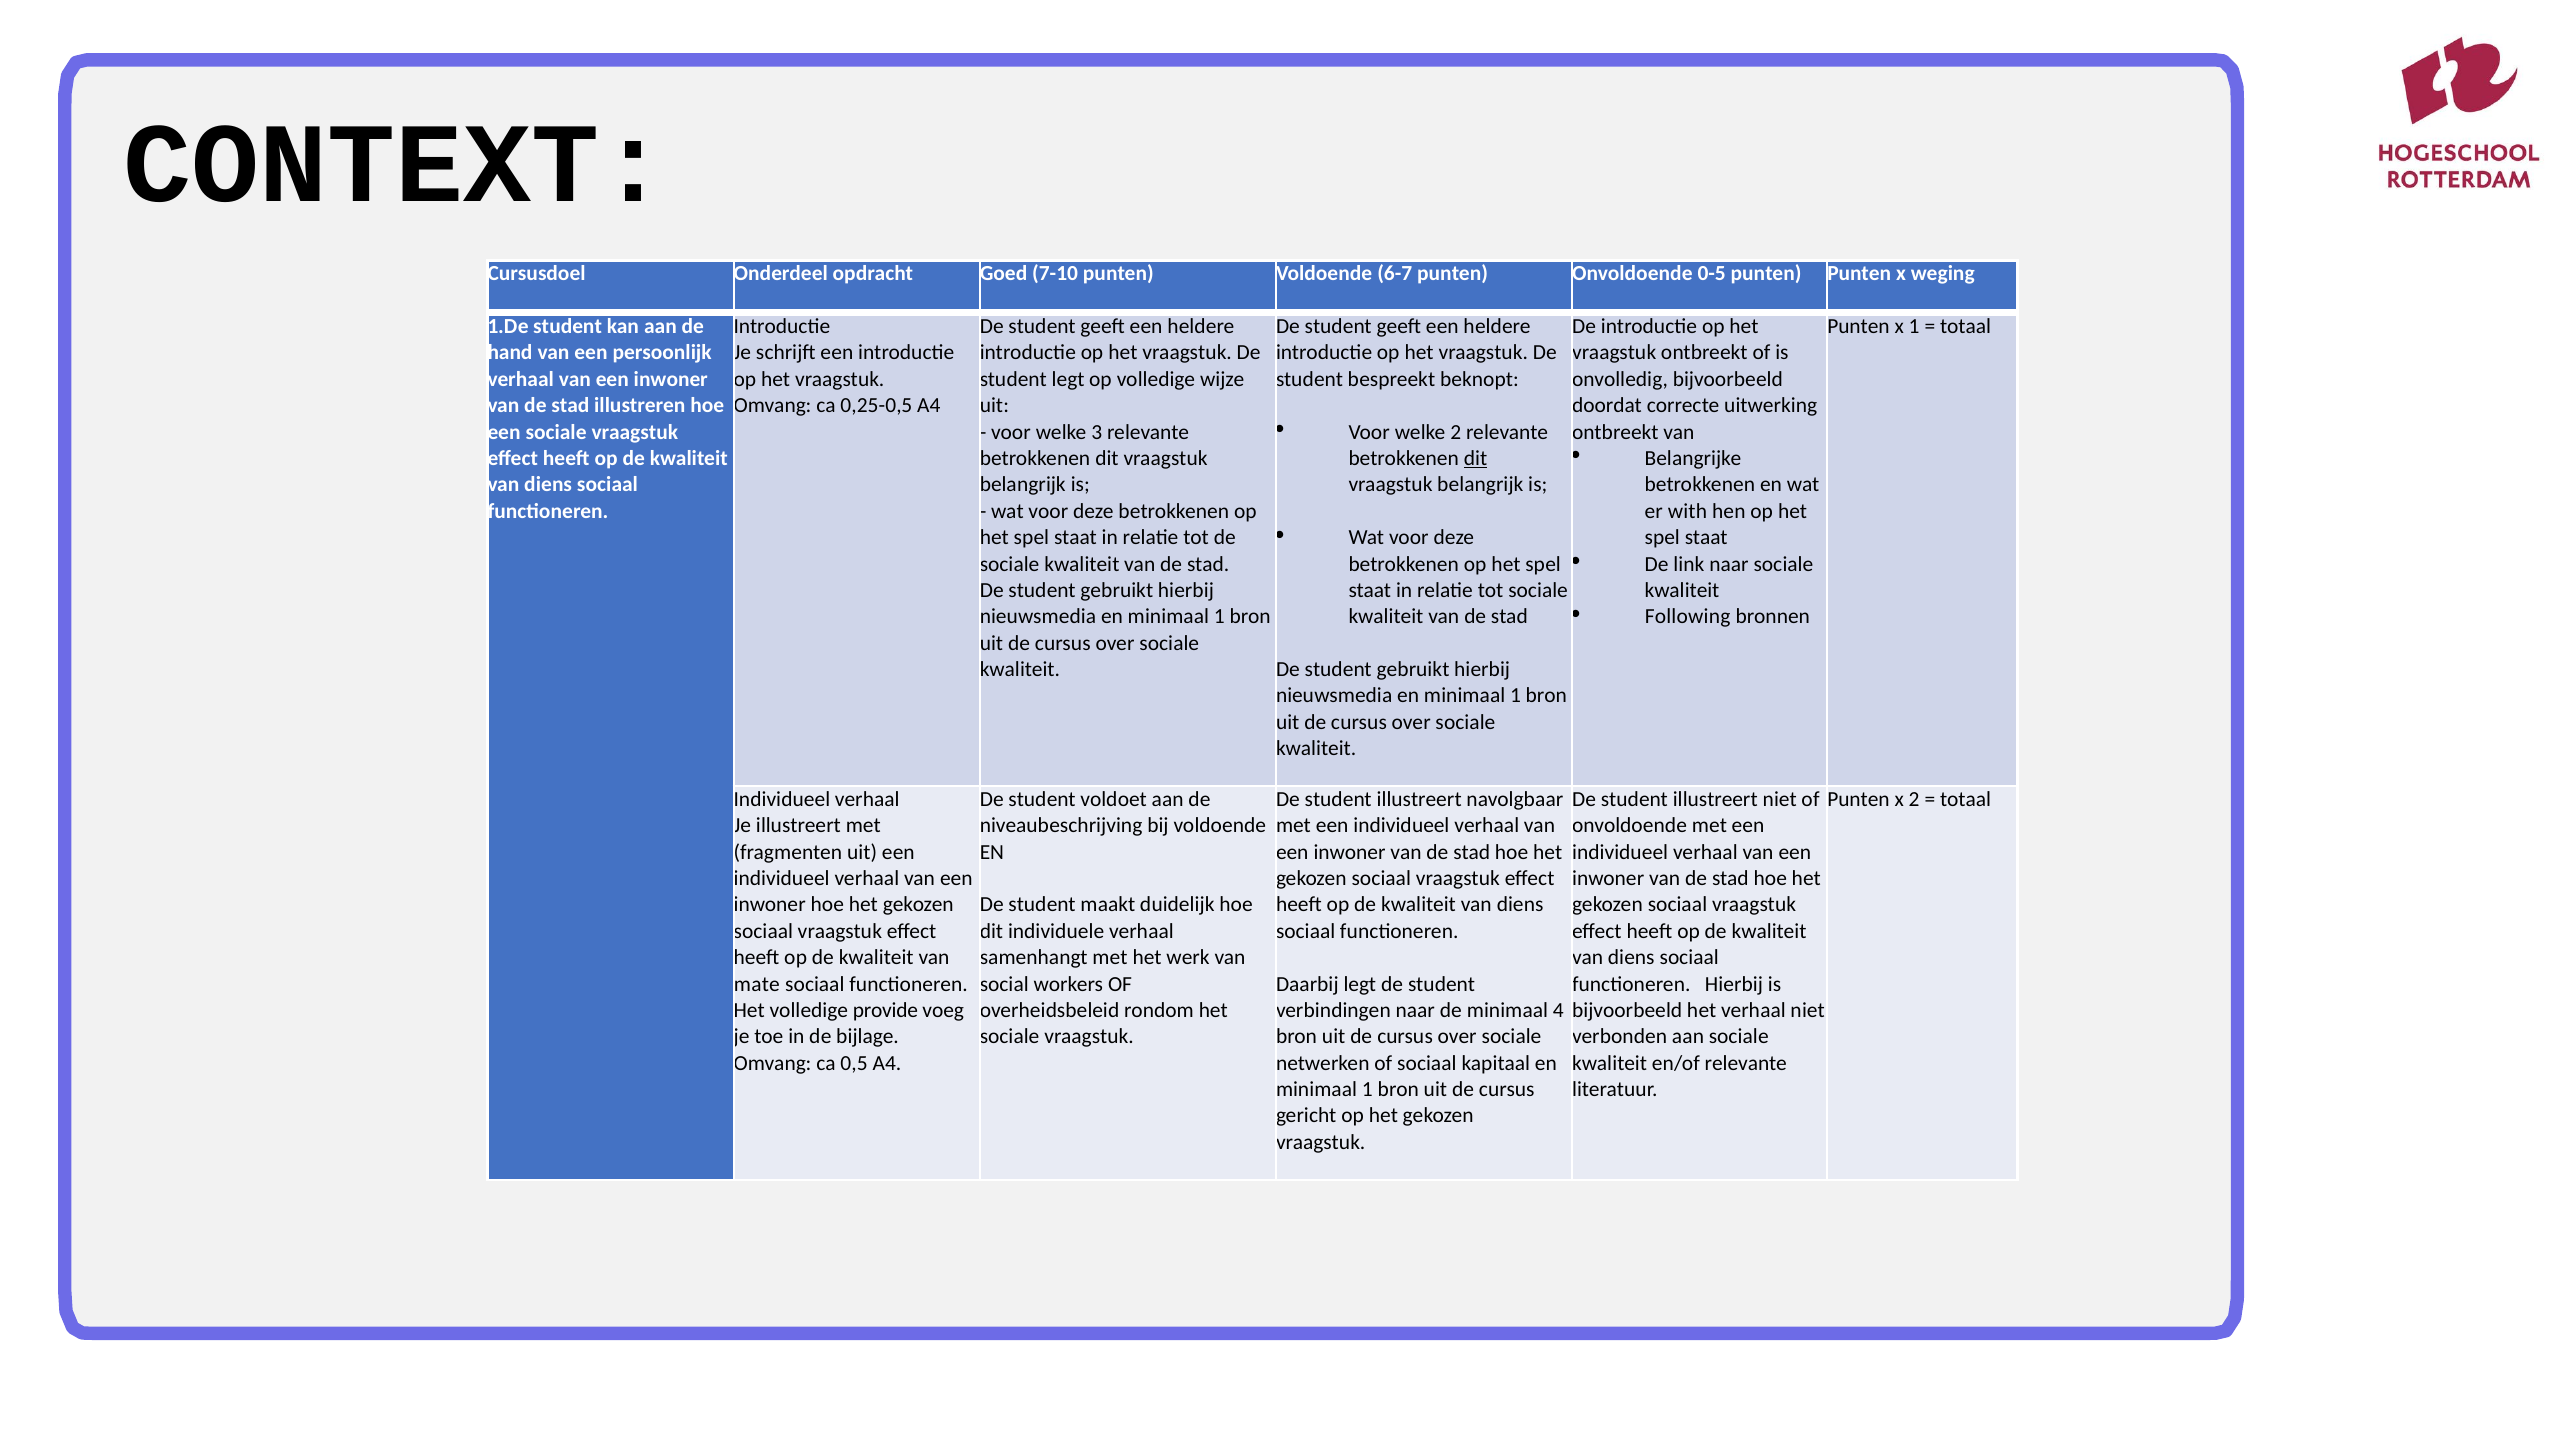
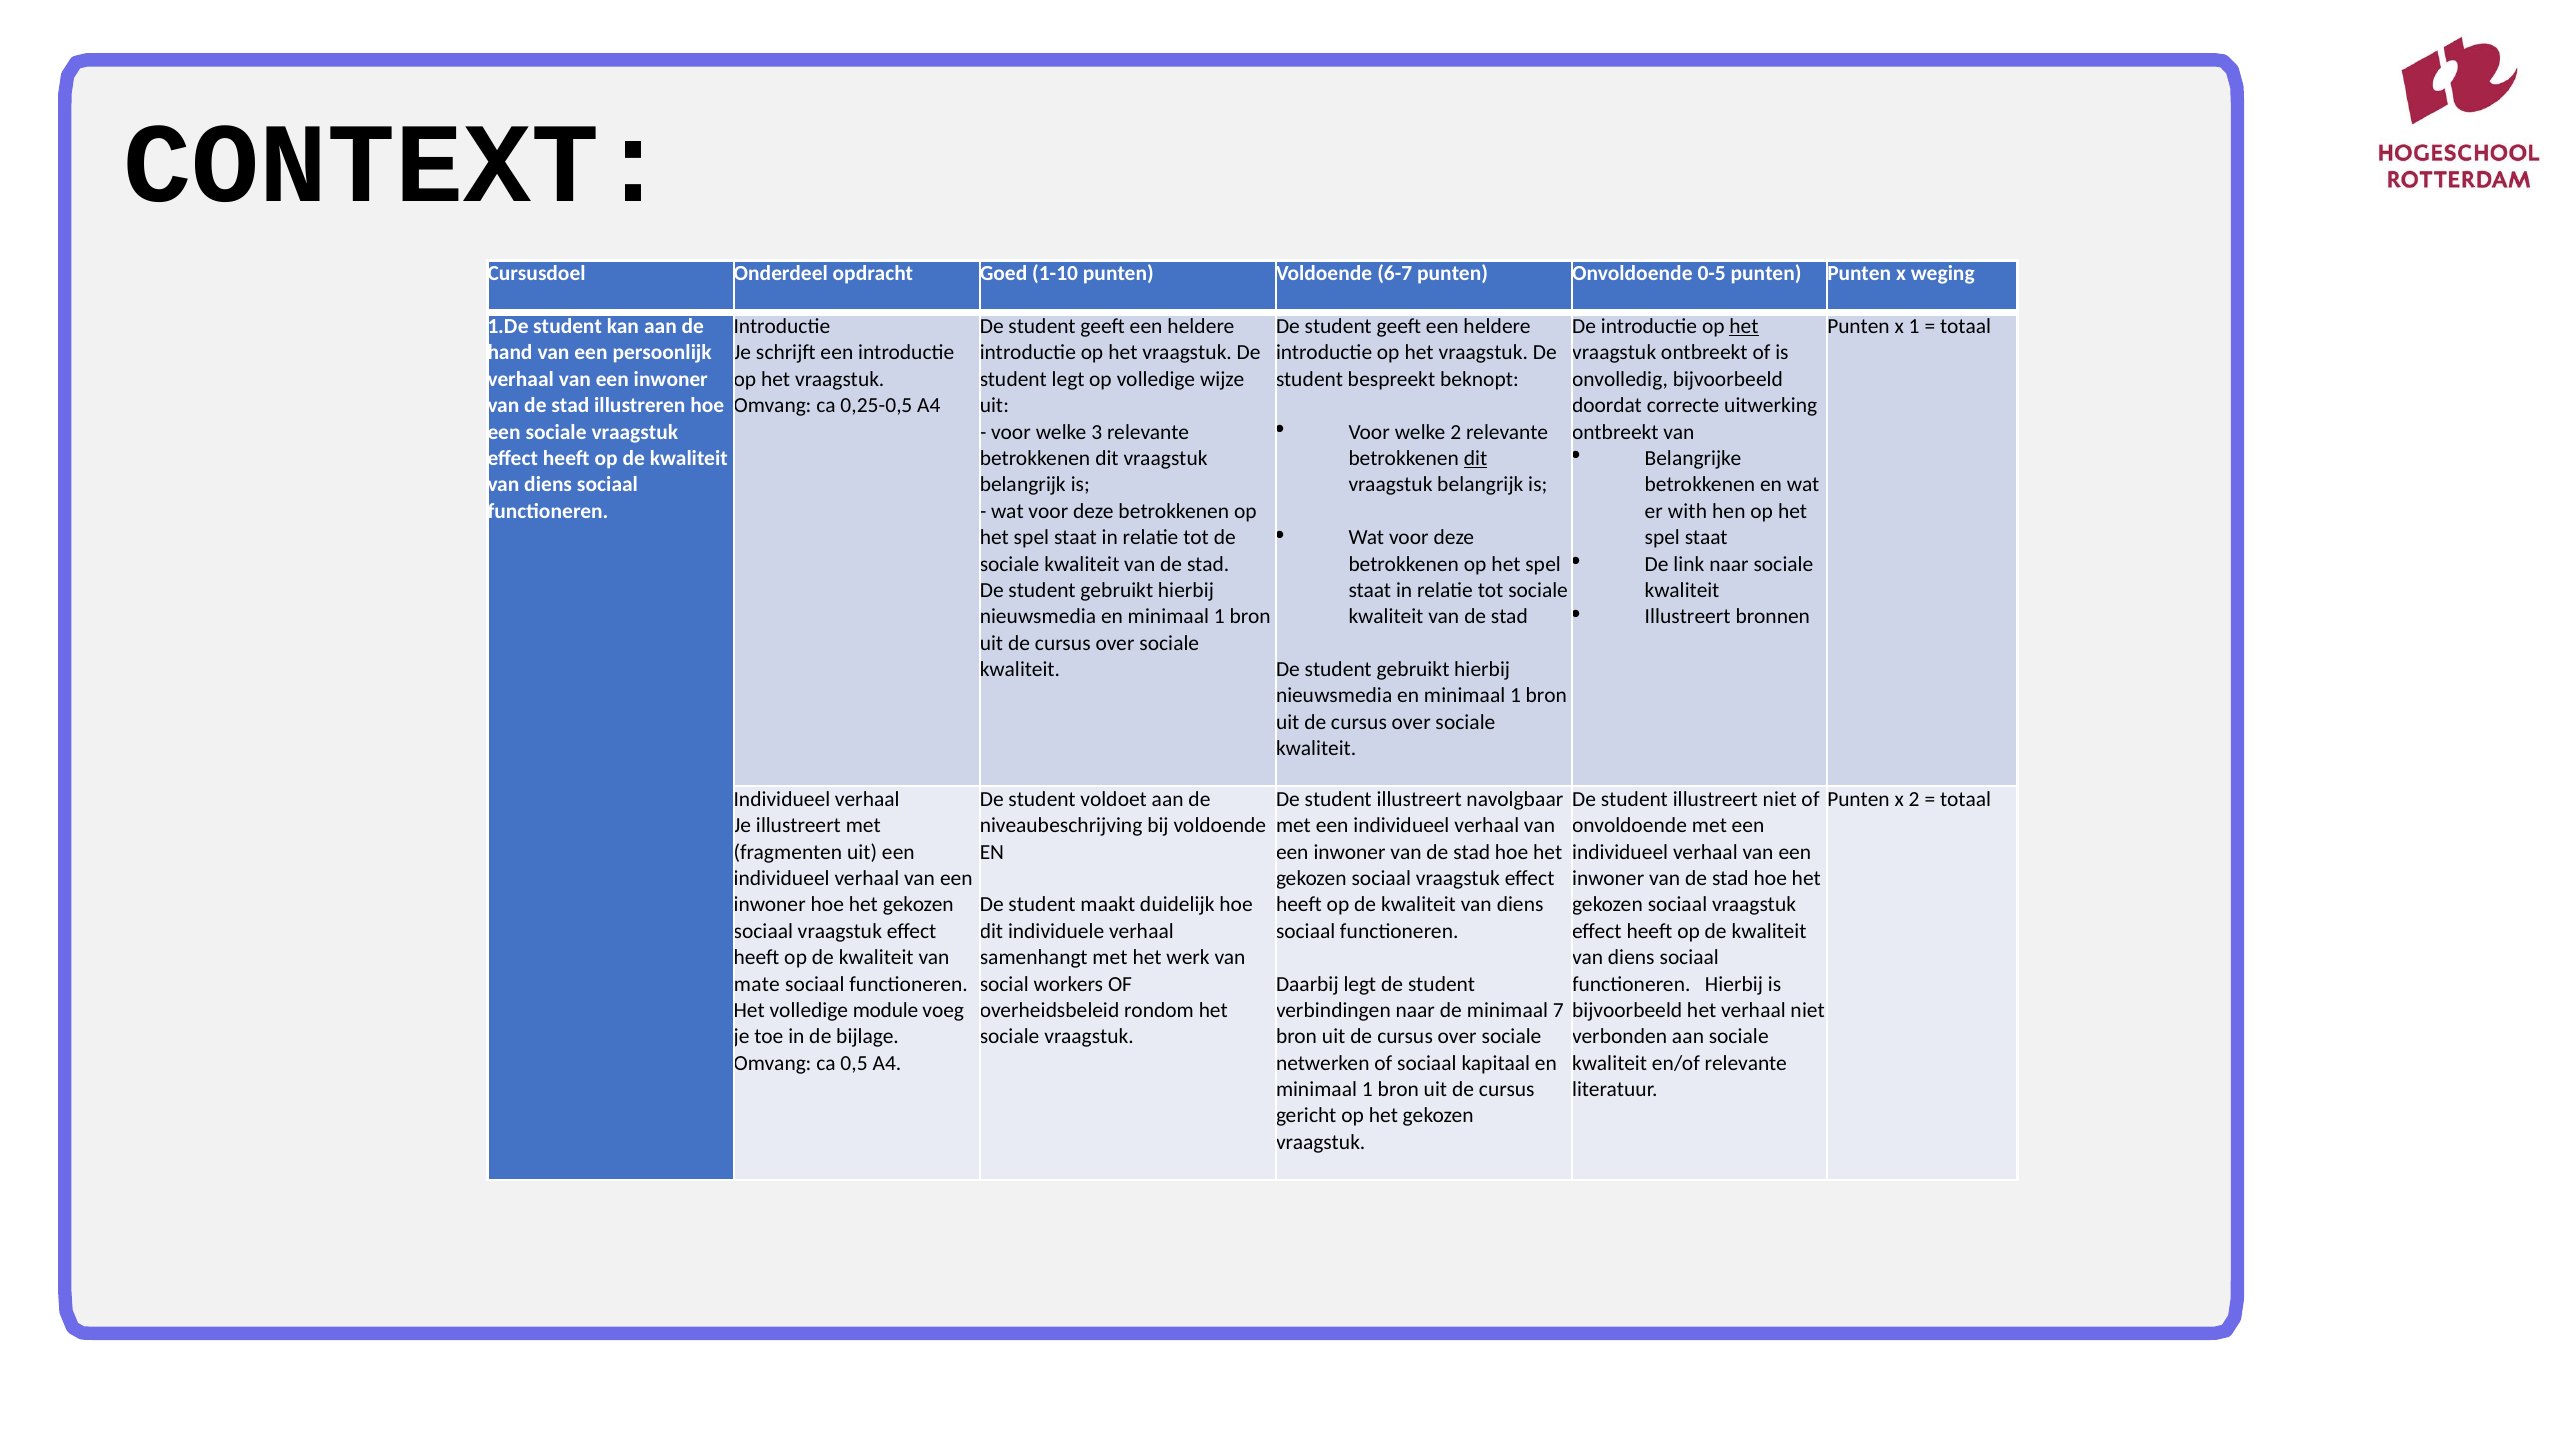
7-10: 7-10 -> 1-10 (1055, 274)
het underline: none -> present (1744, 326)
Following: Following -> Illustreert (1688, 617)
provide: provide -> module (885, 1010)
4: 4 -> 7 (1558, 1010)
